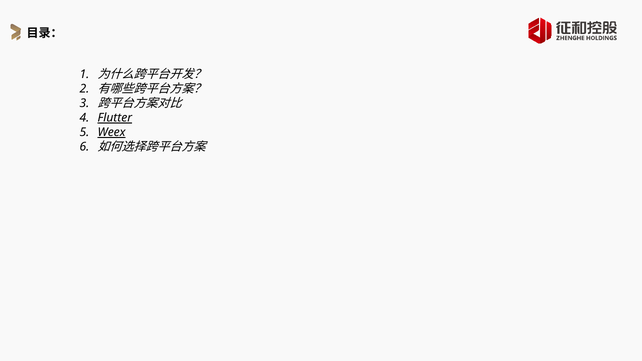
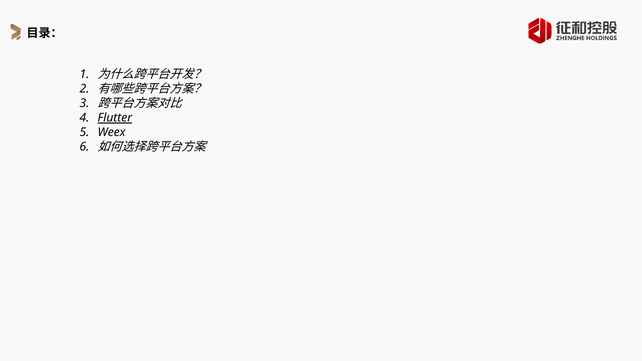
Weex underline: present -> none (112, 132)
